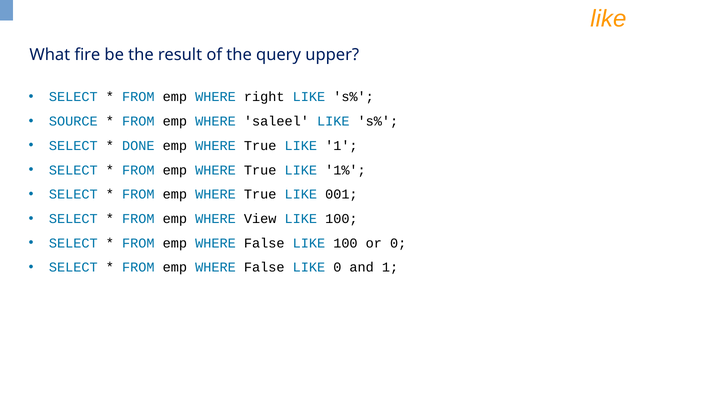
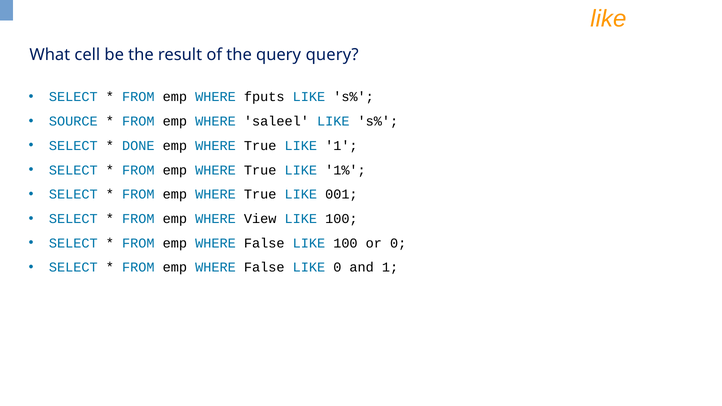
fire: fire -> cell (87, 55)
query upper: upper -> query (332, 55)
right: right -> fputs (264, 97)
